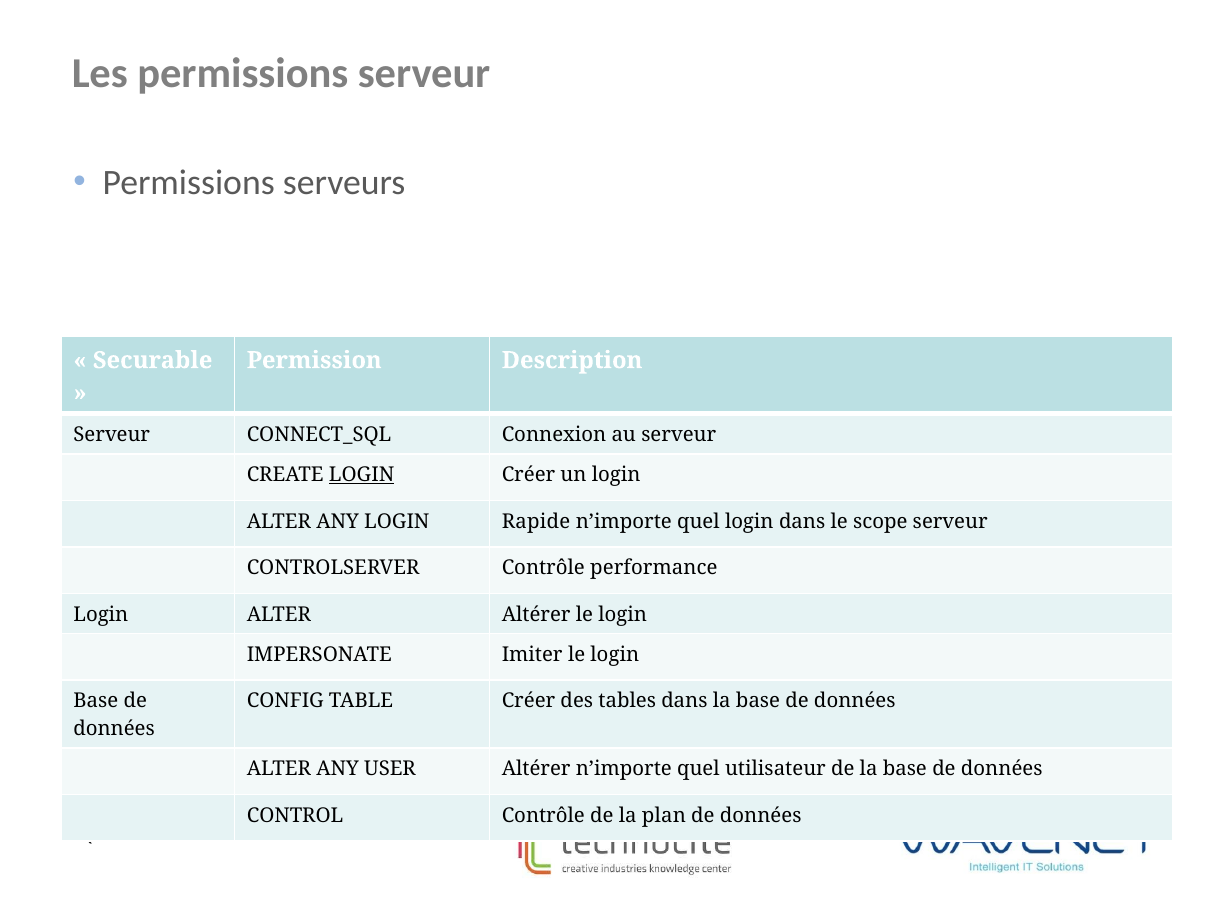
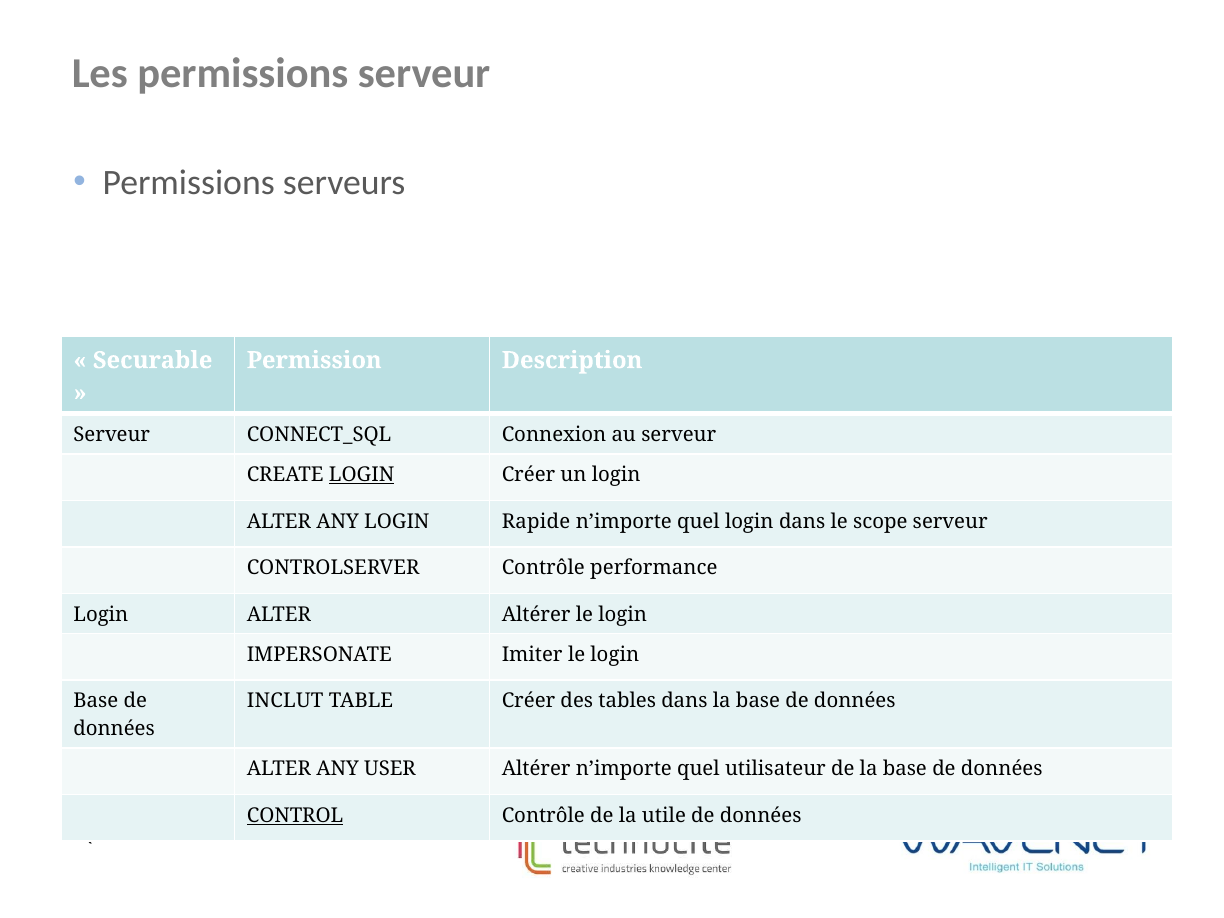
CONFIG: CONFIG -> INCLUT (285, 701)
CONTROL underline: none -> present (295, 816)
plan: plan -> utile (664, 816)
